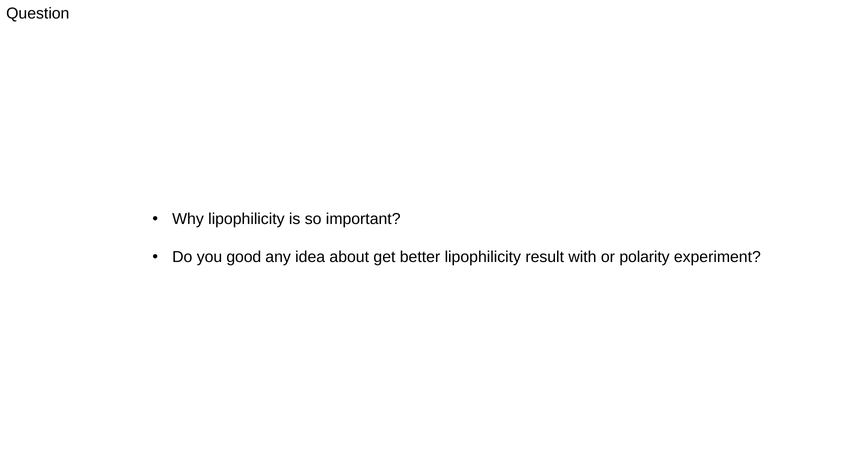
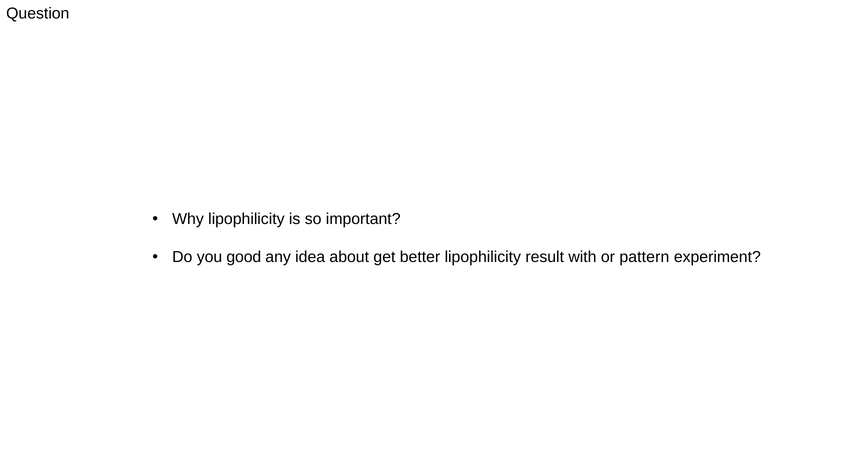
polarity: polarity -> pattern (644, 257)
